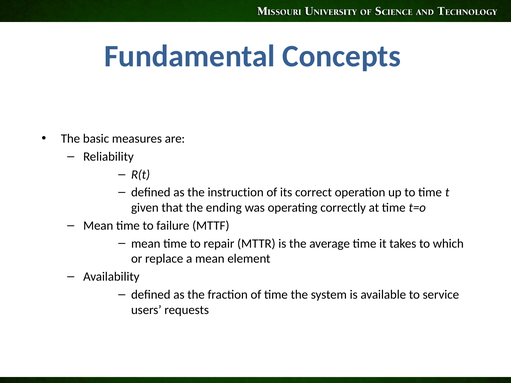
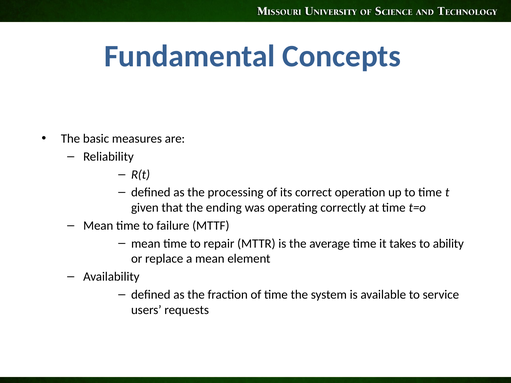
instruction: instruction -> processing (236, 193)
which: which -> ability (448, 244)
